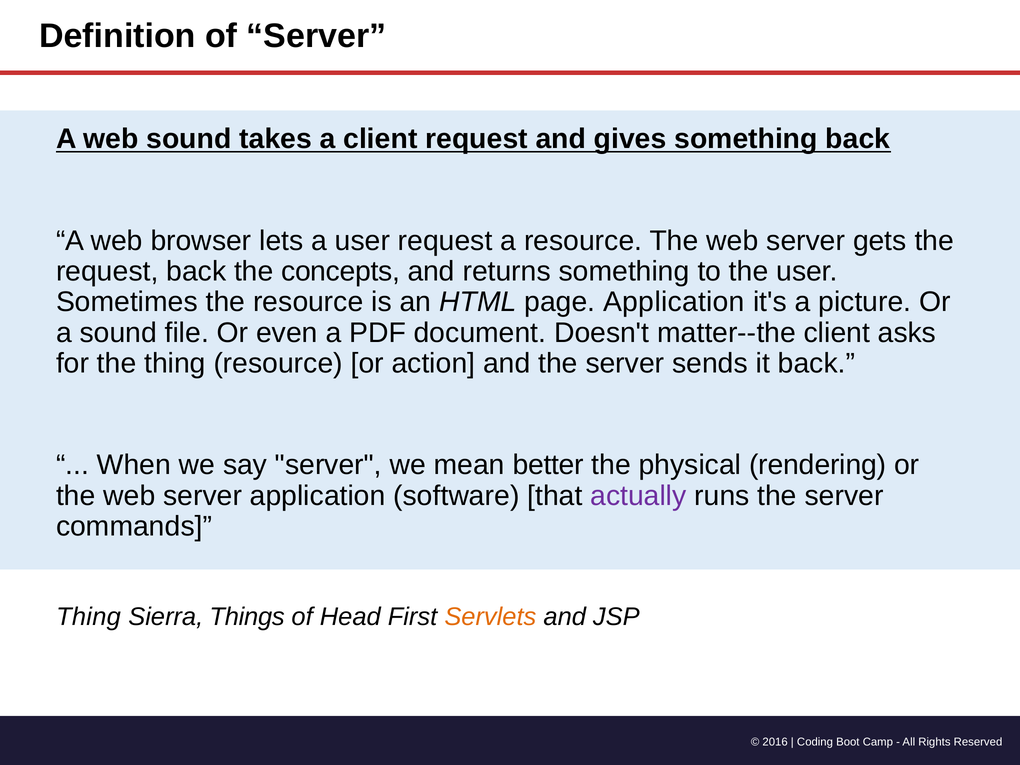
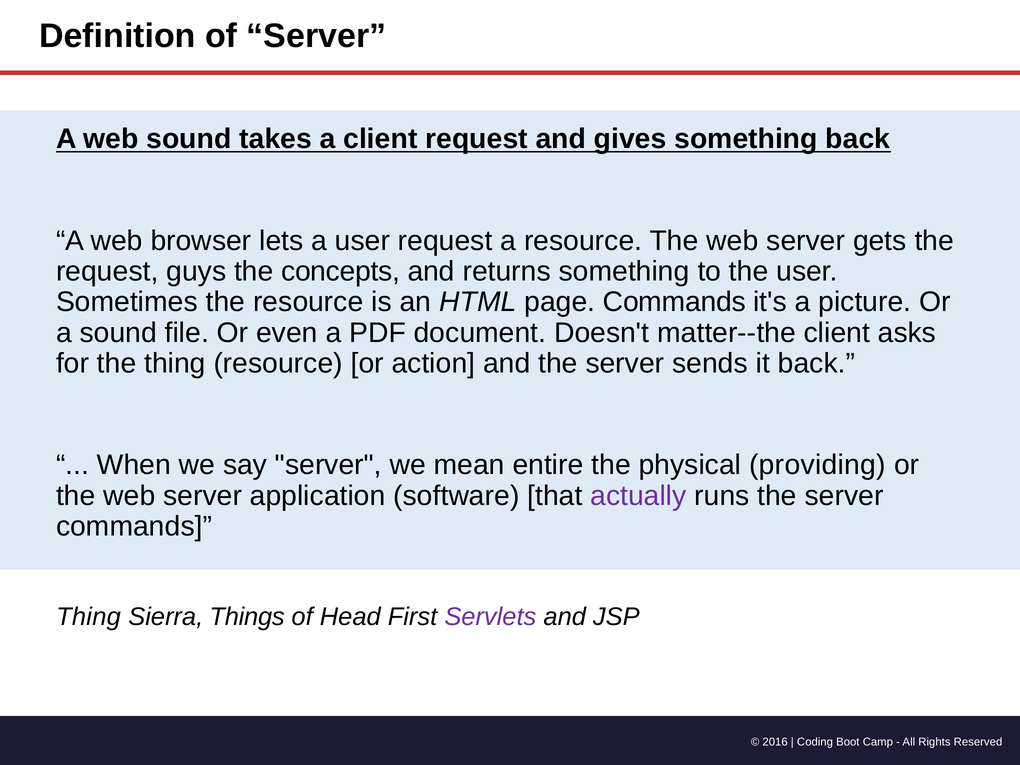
request back: back -> guys (196, 272)
page Application: Application -> Commands (674, 302)
better: better -> entire (548, 465)
rendering: rendering -> providing (817, 465)
Servlets colour: orange -> purple (490, 617)
